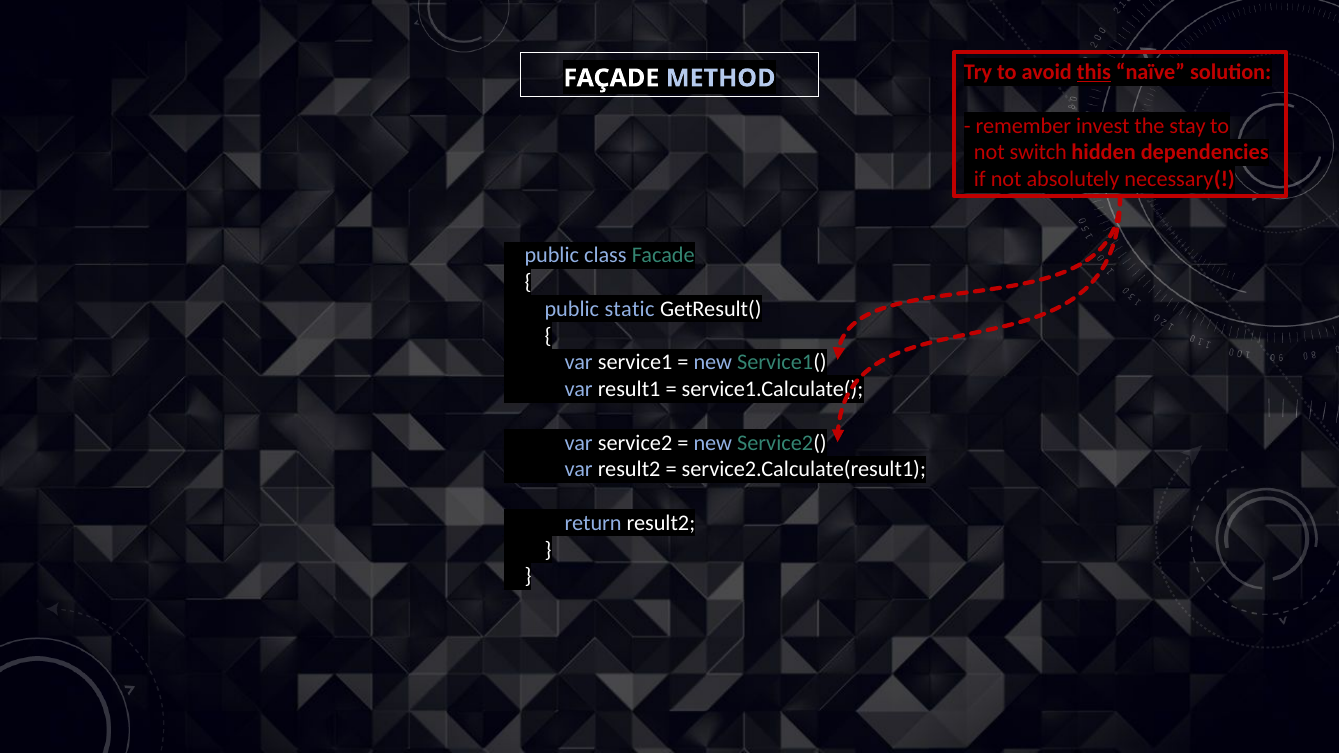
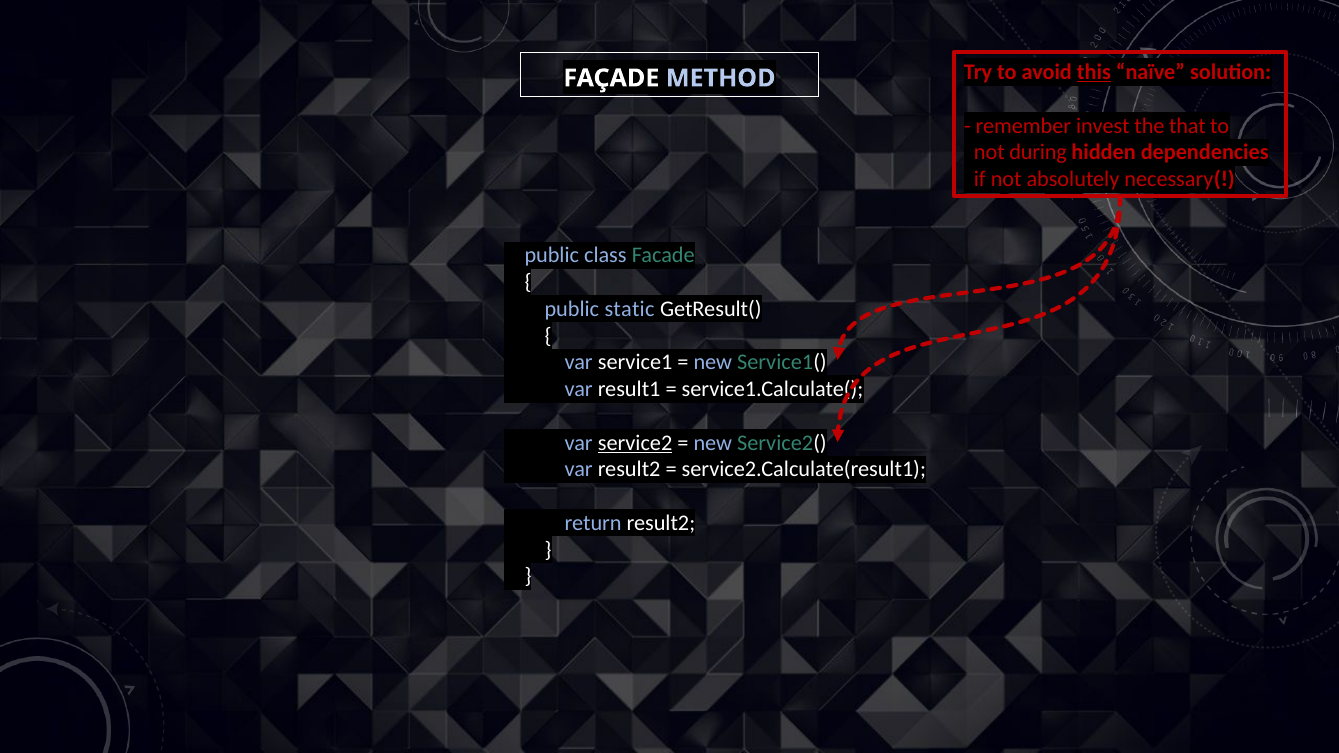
stay: stay -> that (1187, 126)
switch: switch -> during (1038, 153)
service2 underline: none -> present (635, 443)
